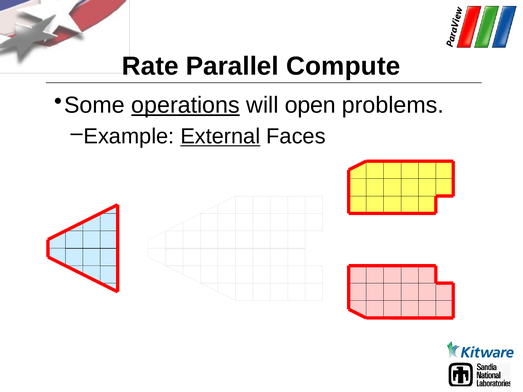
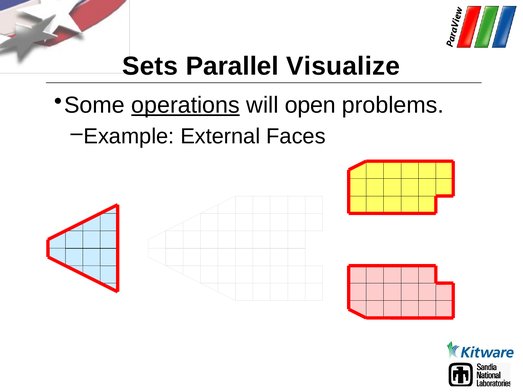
Rate: Rate -> Sets (150, 66)
Compute: Compute -> Visualize (343, 66)
External underline: present -> none (220, 137)
